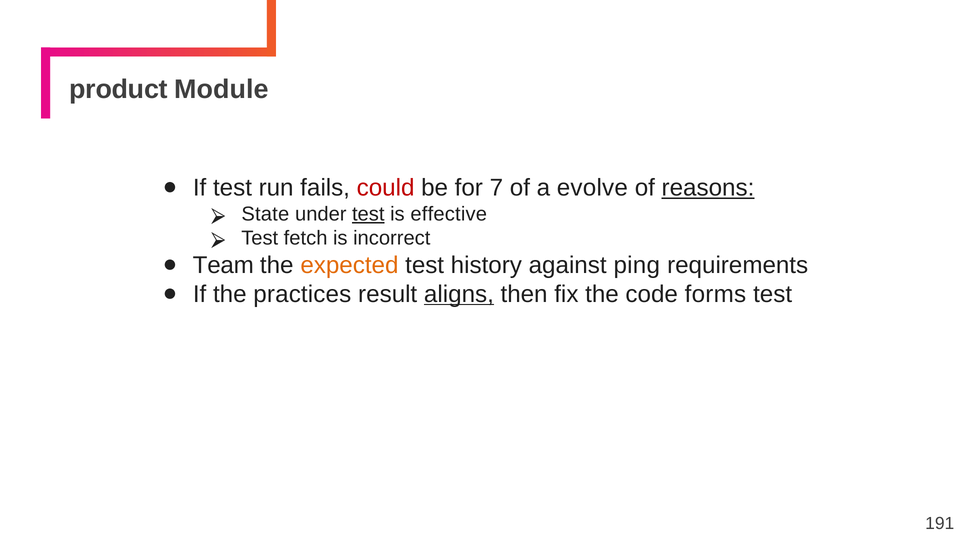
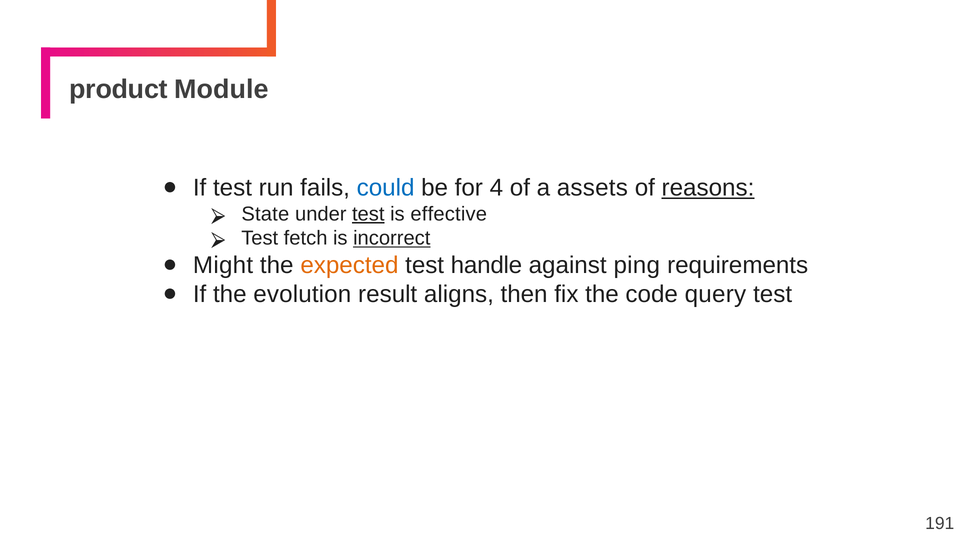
could colour: red -> blue (386, 188)
7: 7 -> 4 (496, 188)
evolve: evolve -> assets (592, 188)
incorrect underline: none -> present (392, 238)
Team: Team -> Might (223, 265)
history: history -> handle (486, 265)
practices: practices -> evolution (302, 294)
aligns underline: present -> none (459, 294)
forms: forms -> query (715, 294)
